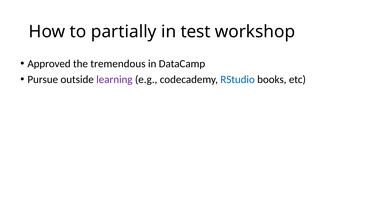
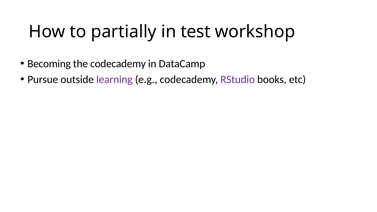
Approved: Approved -> Becoming (49, 64)
the tremendous: tremendous -> codecademy (118, 64)
RStudio colour: blue -> purple (238, 80)
